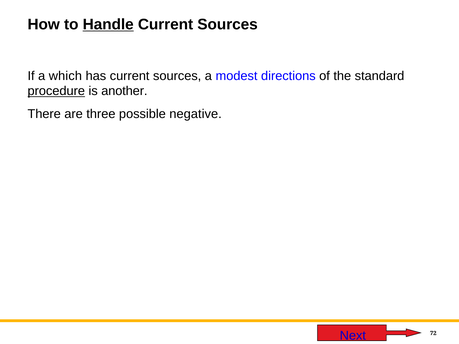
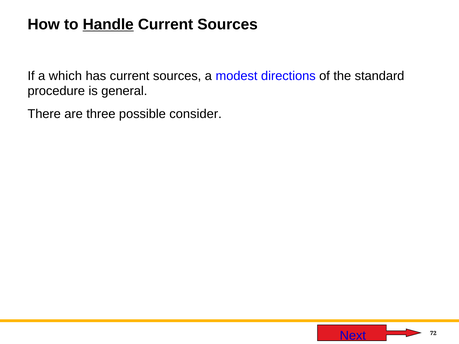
procedure underline: present -> none (56, 91)
another: another -> general (124, 91)
negative: negative -> consider (196, 114)
